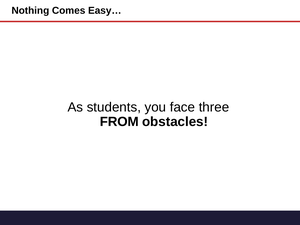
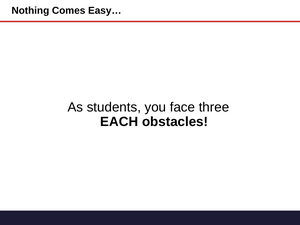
FROM: FROM -> EACH (119, 122)
